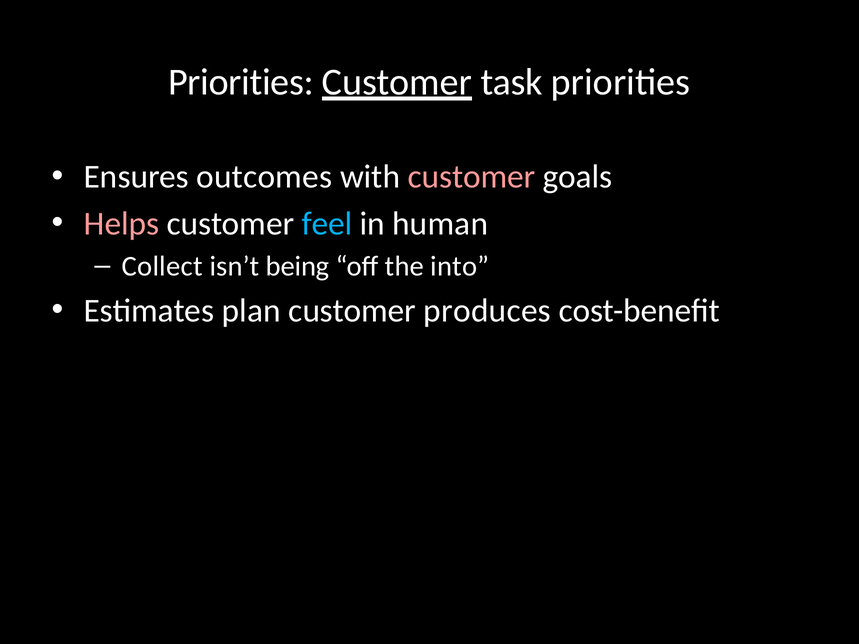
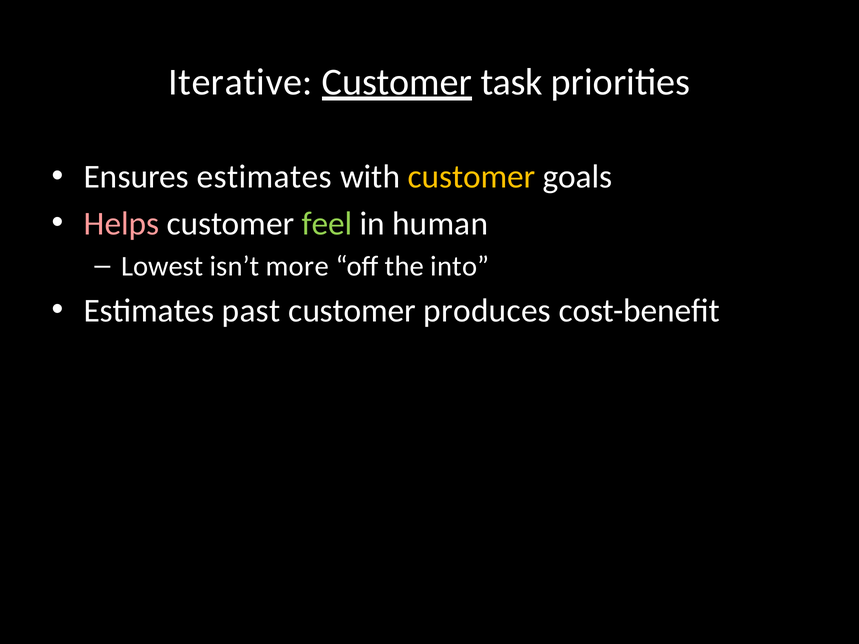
Priorities: Priorities -> Iterative (241, 82)
Ensures outcomes: outcomes -> estimates (264, 177)
customer colour: pink -> yellow (472, 177)
feel colour: light blue -> light green (327, 224)
Collect: Collect -> Lowest (162, 266)
being: being -> more (297, 266)
plan: plan -> past (251, 311)
